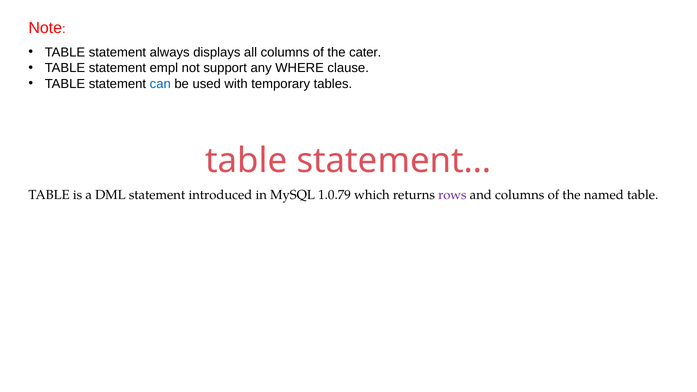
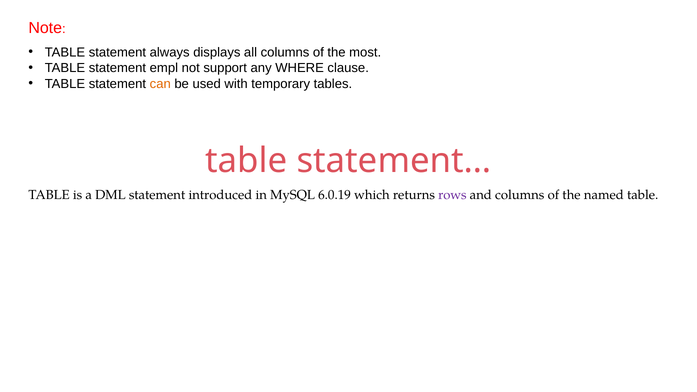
cater: cater -> most (365, 52)
can colour: blue -> orange (160, 84)
1.0.79: 1.0.79 -> 6.0.19 (335, 195)
